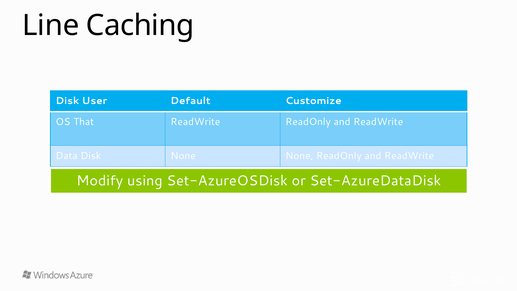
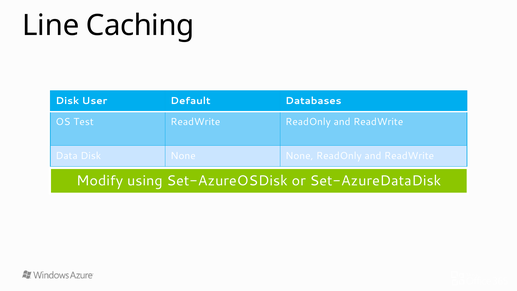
Customize: Customize -> Databases (313, 101)
That: That -> Test (84, 122)
